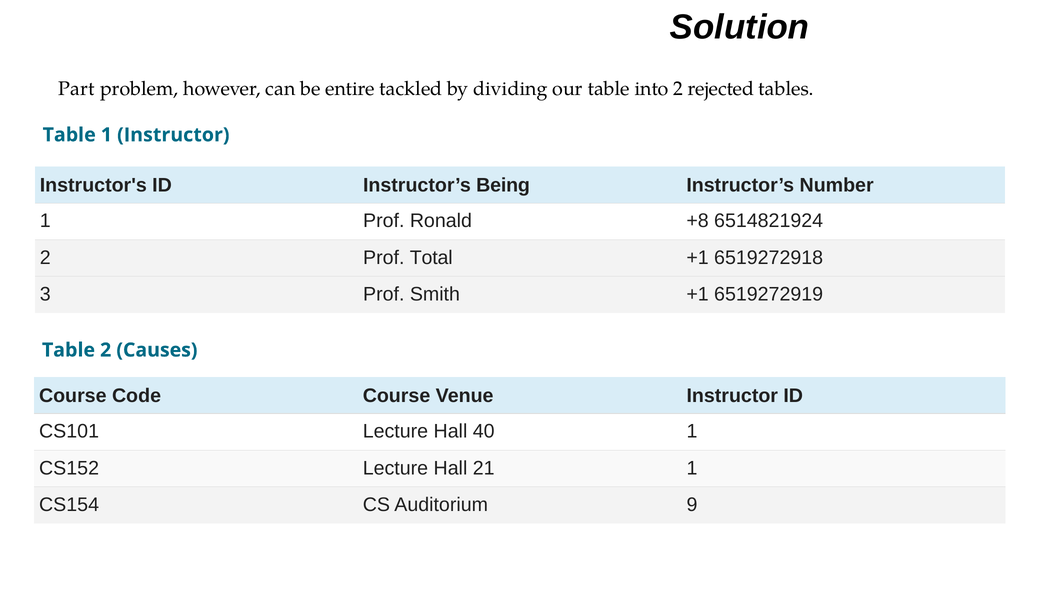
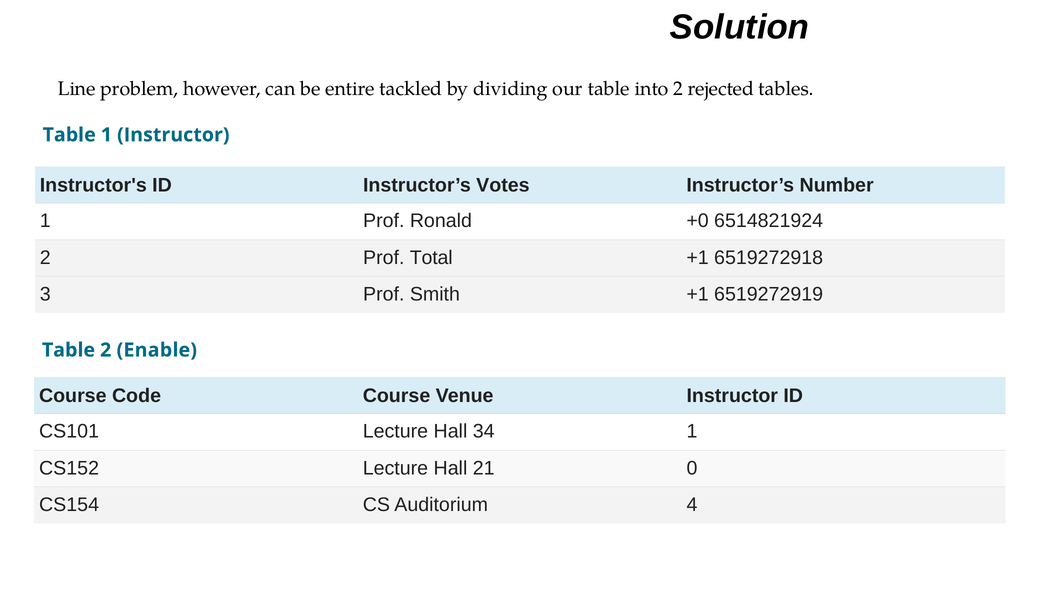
Part: Part -> Line (77, 89)
Being: Being -> Votes (503, 185)
+8: +8 -> +0 (698, 221)
Causes: Causes -> Enable (157, 350)
40: 40 -> 34 (484, 431)
21 1: 1 -> 0 (692, 468)
9: 9 -> 4 (692, 504)
